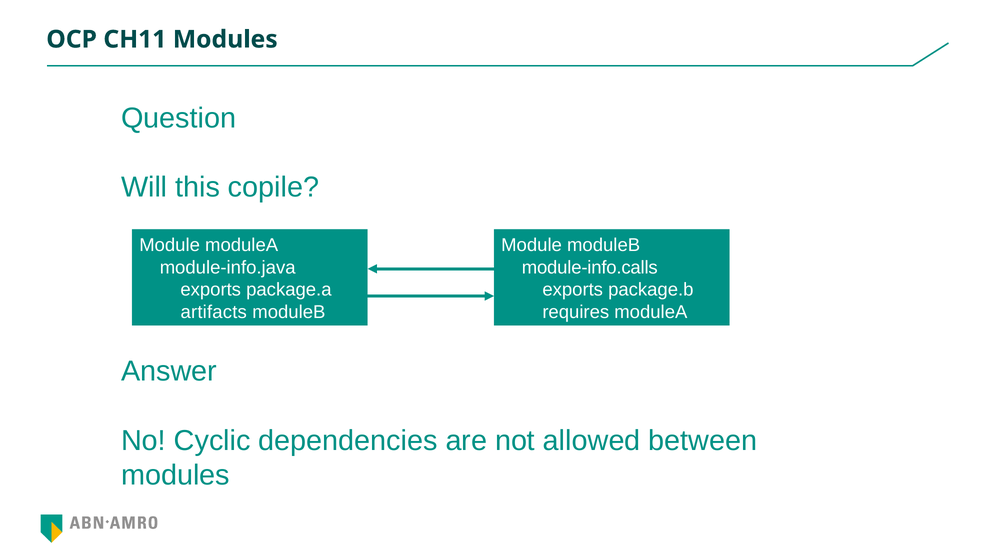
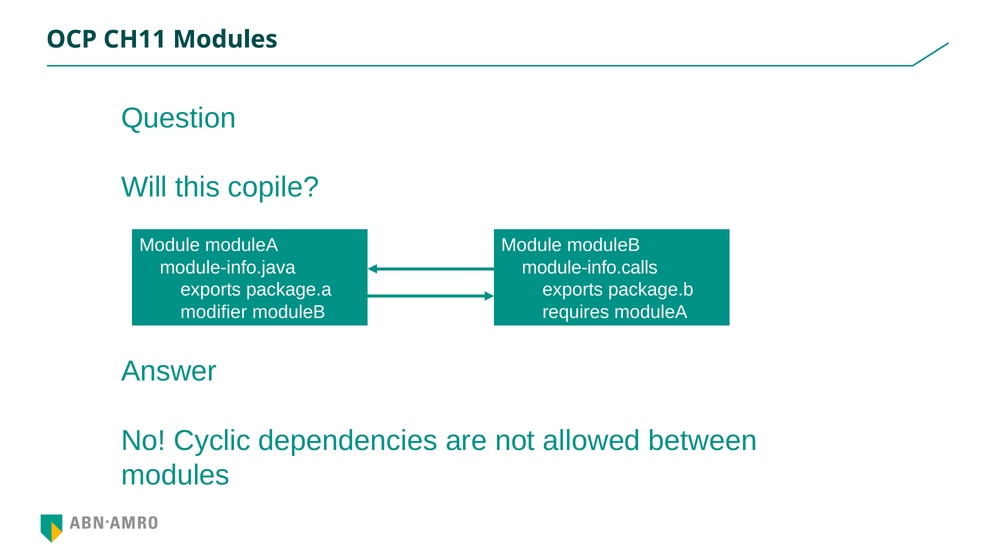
artifacts: artifacts -> modifier (214, 312)
